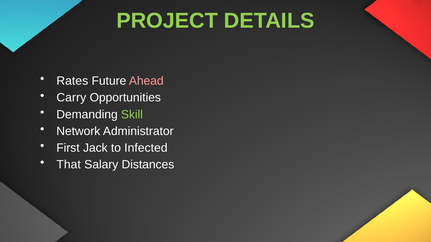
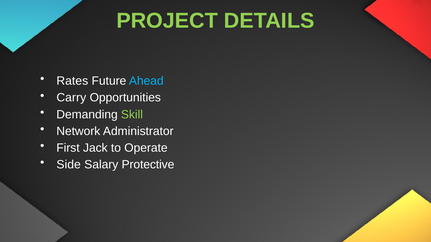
Ahead colour: pink -> light blue (146, 81)
Infected: Infected -> Operate (146, 148)
That: That -> Side (69, 165)
Distances: Distances -> Protective (148, 165)
